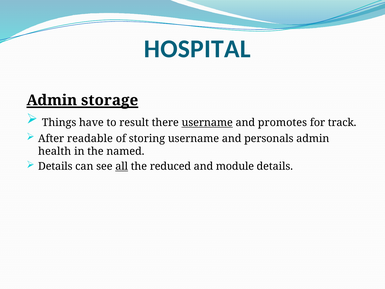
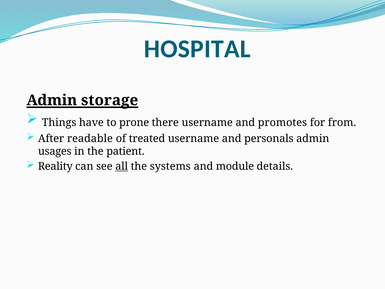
result: result -> prone (134, 123)
username underline: present -> none (207, 123)
track: track -> from (342, 123)
storing: storing -> treated (147, 138)
health: health -> usages (55, 151)
named: named -> patient (125, 151)
Details: Details -> Reality (55, 166)
reduced: reduced -> systems (170, 166)
